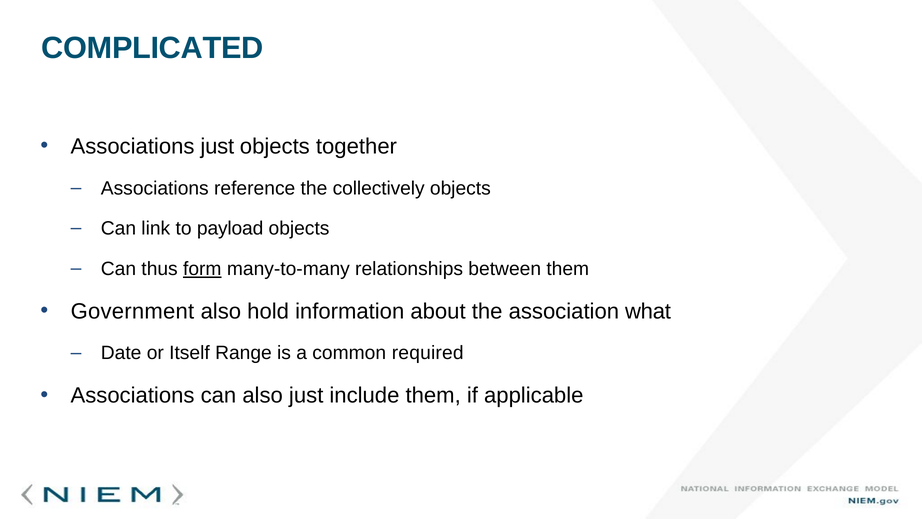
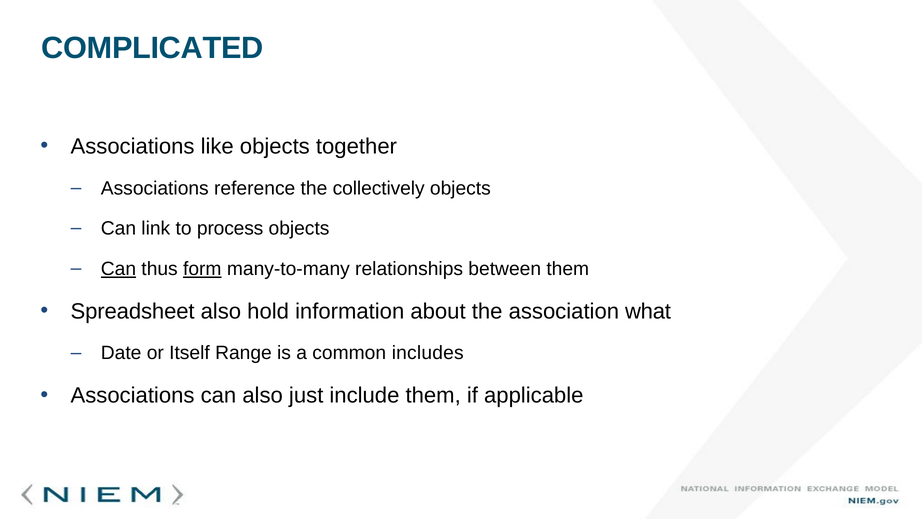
Associations just: just -> like (217, 146)
payload: payload -> process (230, 228)
Can underline: none -> present (118, 269)
Government: Government -> Spreadsheet (133, 311)
required: required -> includes (428, 353)
